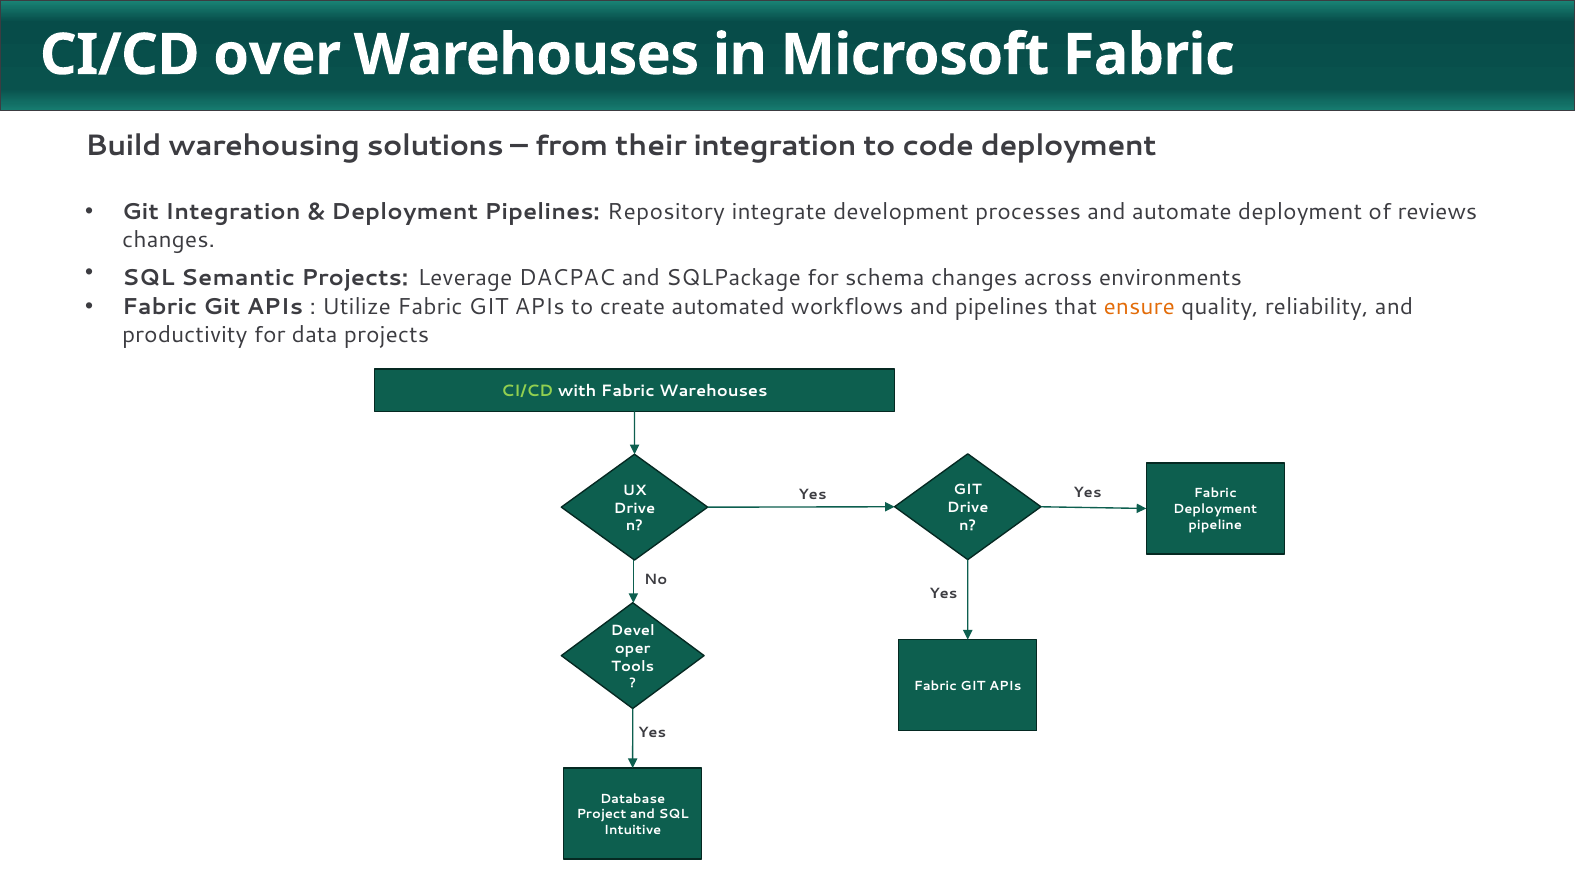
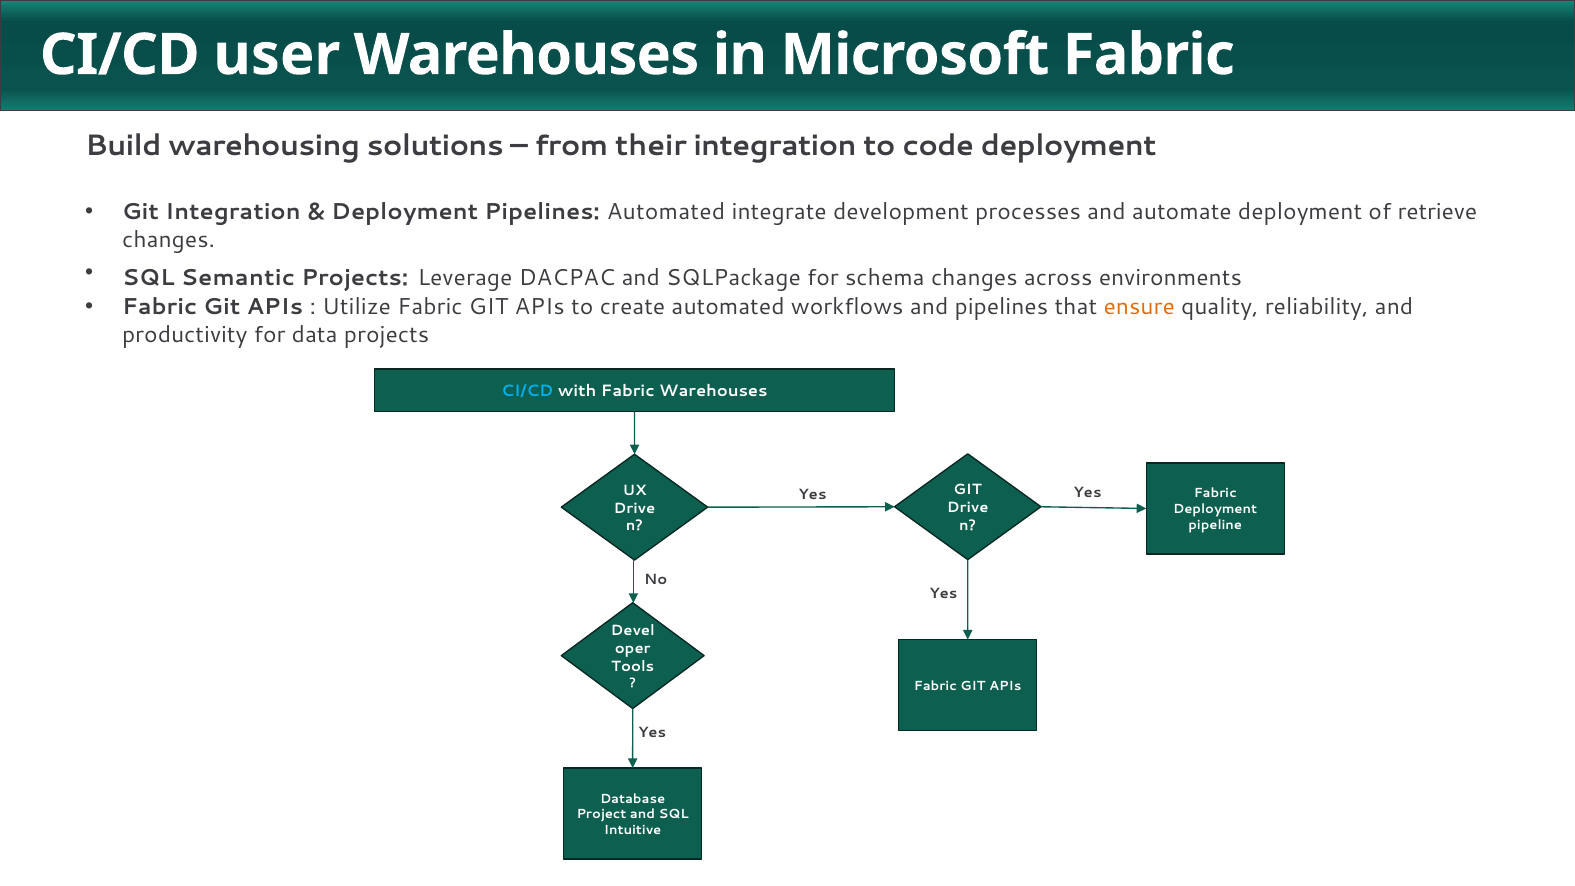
over: over -> user (277, 55)
Pipelines Repository: Repository -> Automated (666, 212)
reviews: reviews -> retrieve (1437, 212)
CI/CD colour: light green -> light blue (527, 391)
